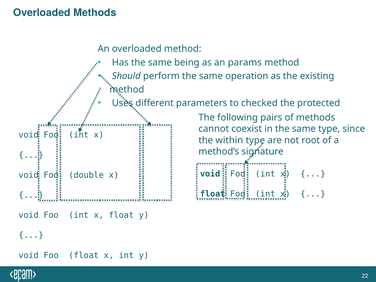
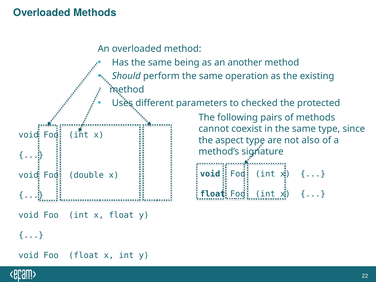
params: params -> another (245, 62)
within: within -> aspect (229, 140)
root: root -> also (311, 140)
